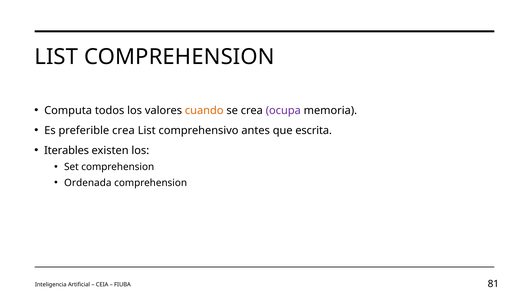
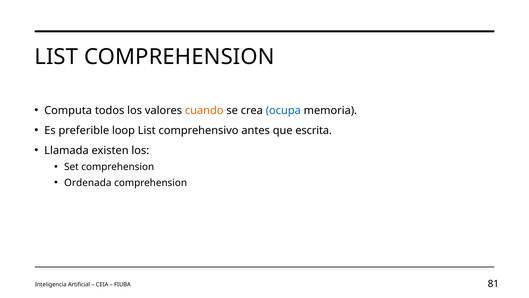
ocupa colour: purple -> blue (283, 110)
preferible crea: crea -> loop (123, 130)
Iterables: Iterables -> Llamada (66, 150)
